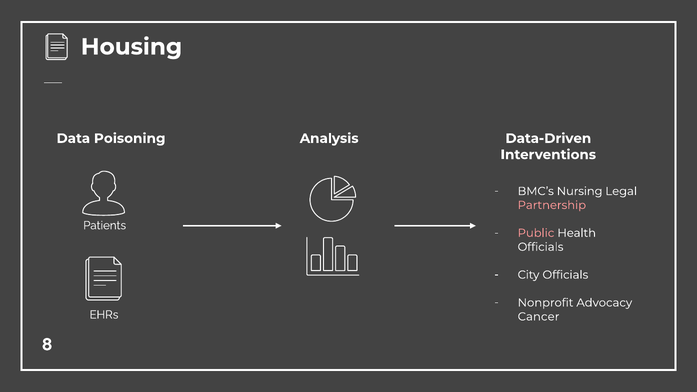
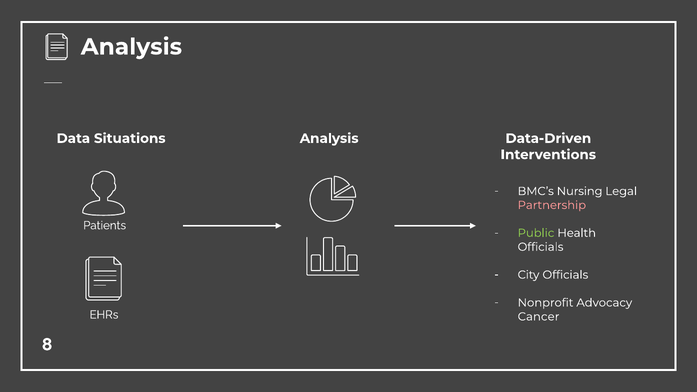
Housing: Housing -> Analysis (131, 47)
Poisoning: Poisoning -> Situations (130, 138)
Public colour: pink -> light green (536, 233)
